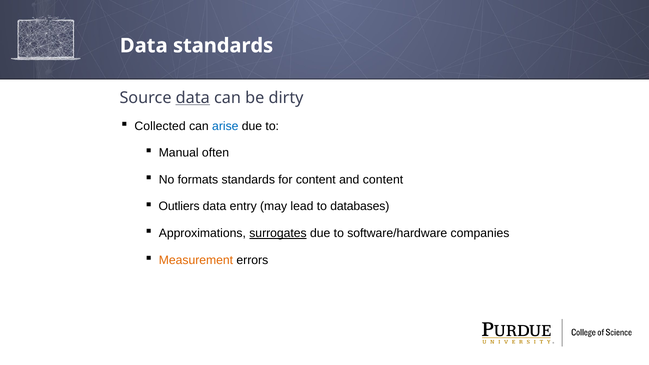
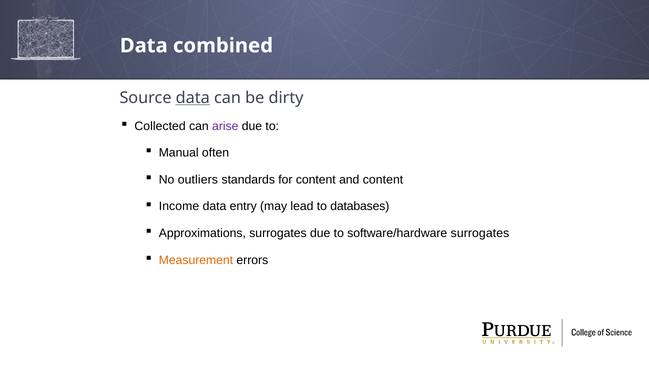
Data standards: standards -> combined (223, 46)
arise colour: blue -> purple (225, 126)
formats: formats -> outliers (198, 180)
Outliers: Outliers -> Income (179, 207)
surrogates underline: present -> none (278, 233)
software/hardware companies: companies -> surrogates (480, 233)
